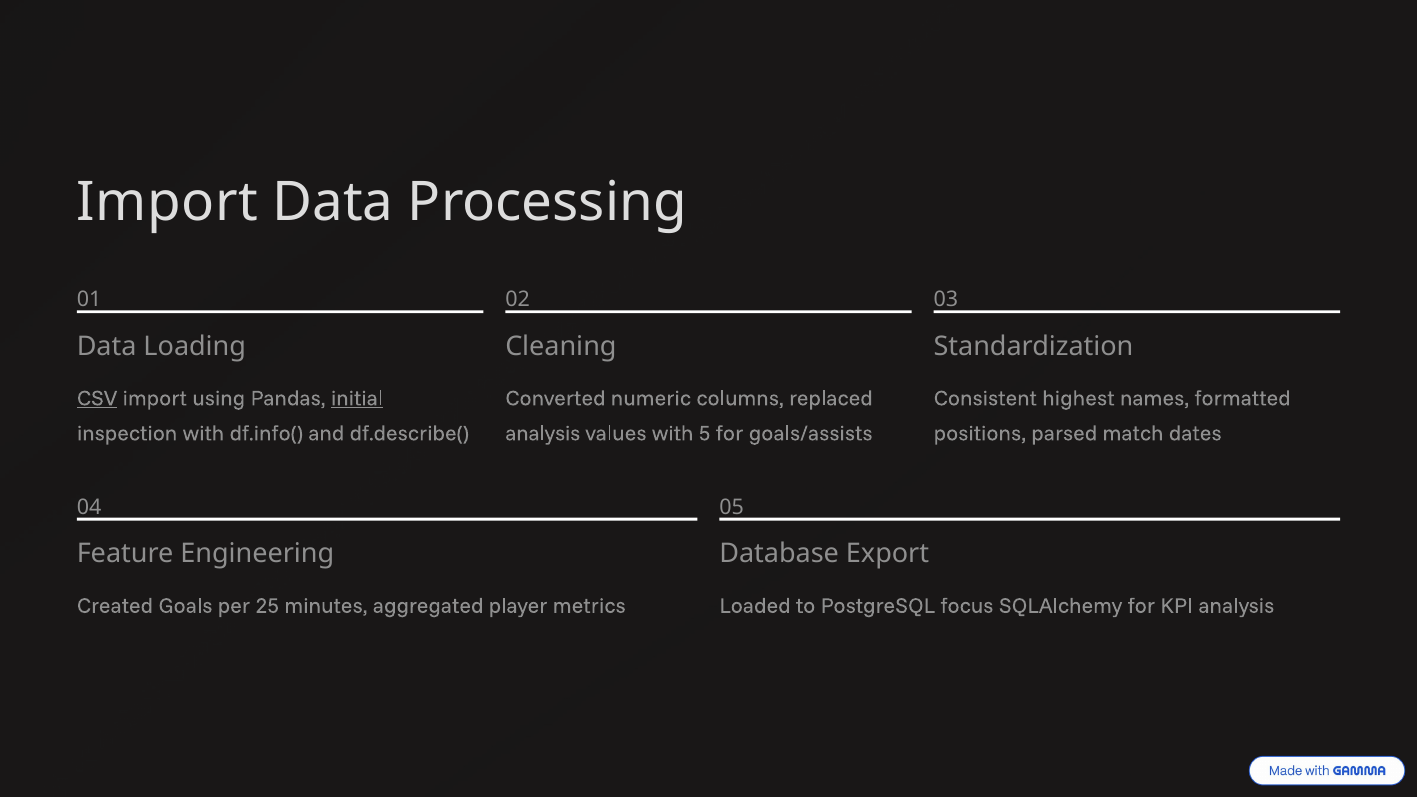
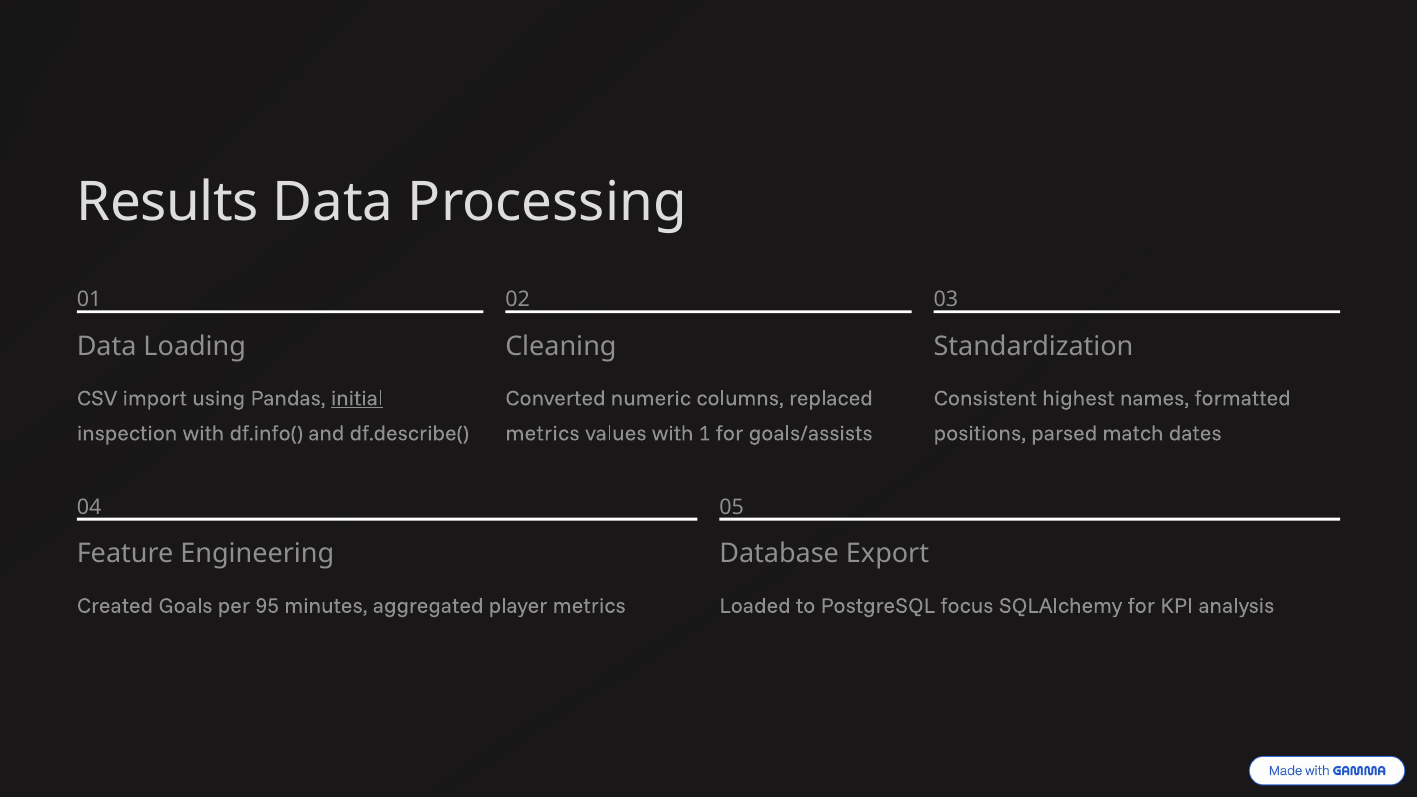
Import: Import -> Results (168, 203)
CSV underline: present -> none (97, 398)
analysis: analysis -> metrics (543, 433)
5: 5 -> 1 (705, 433)
25: 25 -> 95 (267, 606)
